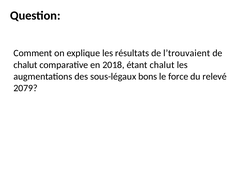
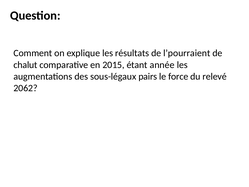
l’trouvaient: l’trouvaient -> l’pourraient (187, 53)
2018: 2018 -> 2015 (113, 65)
étant chalut: chalut -> année (162, 65)
bons: bons -> pairs (148, 76)
2079: 2079 -> 2062 (25, 88)
